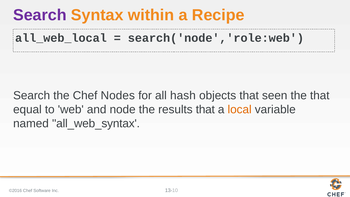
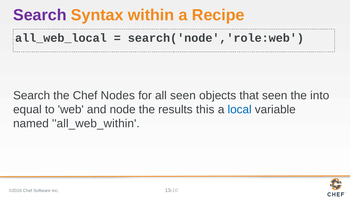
all hash: hash -> seen (183, 95)
the that: that -> into (320, 95)
results that: that -> this (205, 109)
local colour: orange -> blue (240, 109)
all_web_syntax: all_web_syntax -> all_web_within (96, 123)
